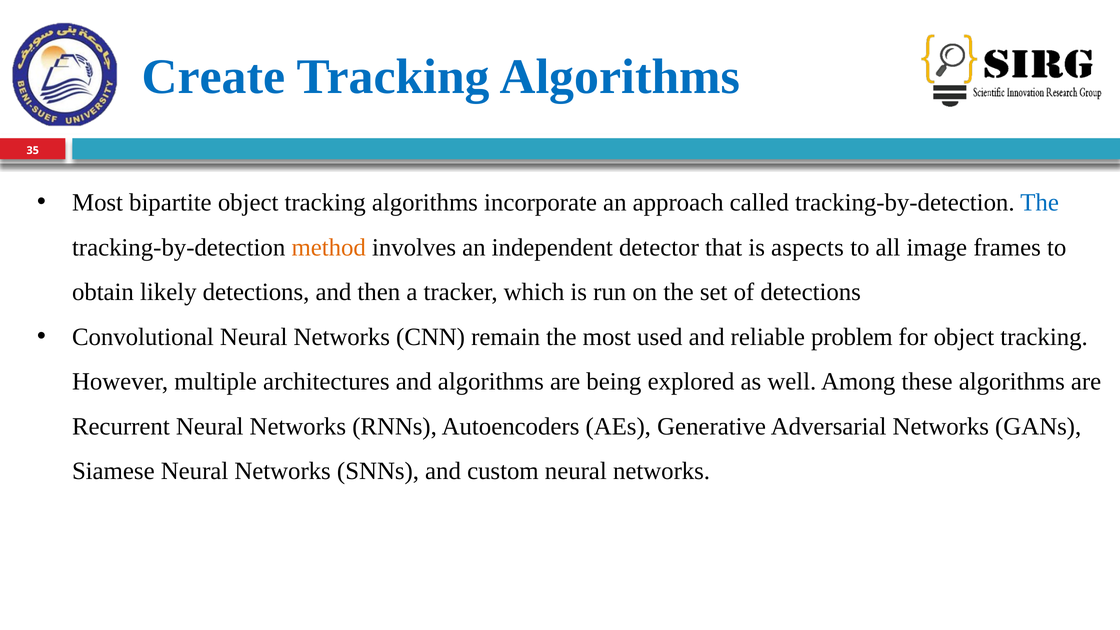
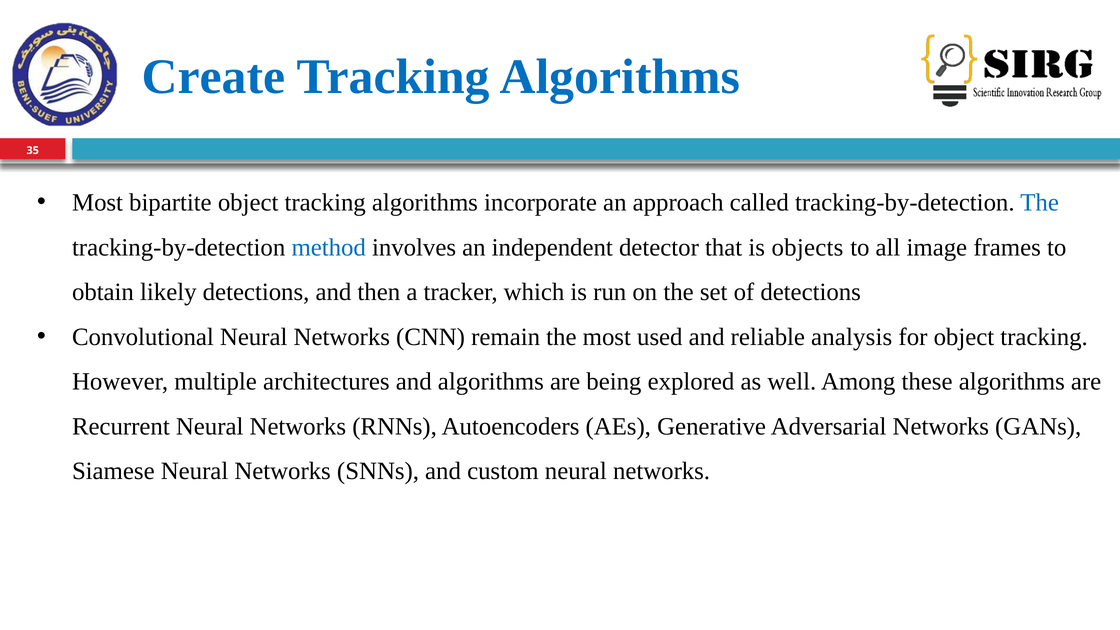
method colour: orange -> blue (329, 247)
aspects: aspects -> objects (807, 247)
problem: problem -> analysis (852, 337)
